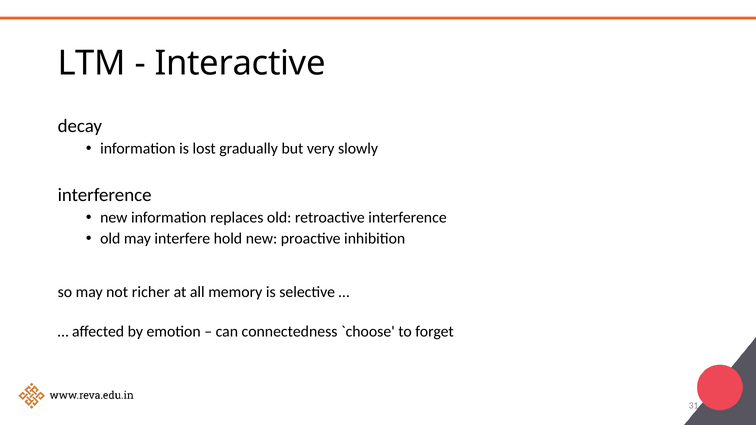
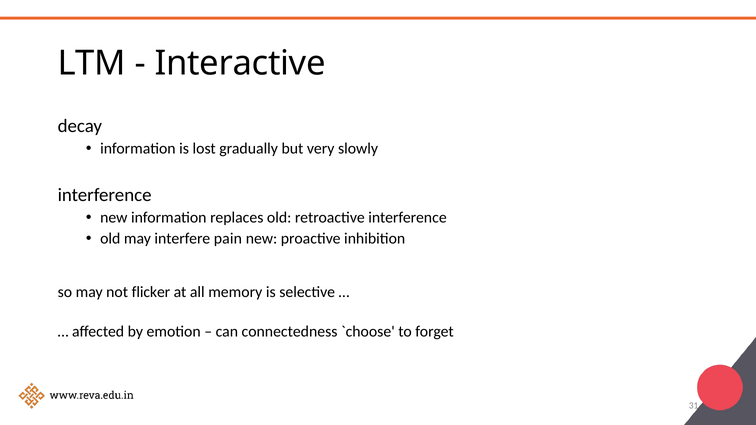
hold: hold -> pain (228, 239)
richer: richer -> flicker (151, 292)
